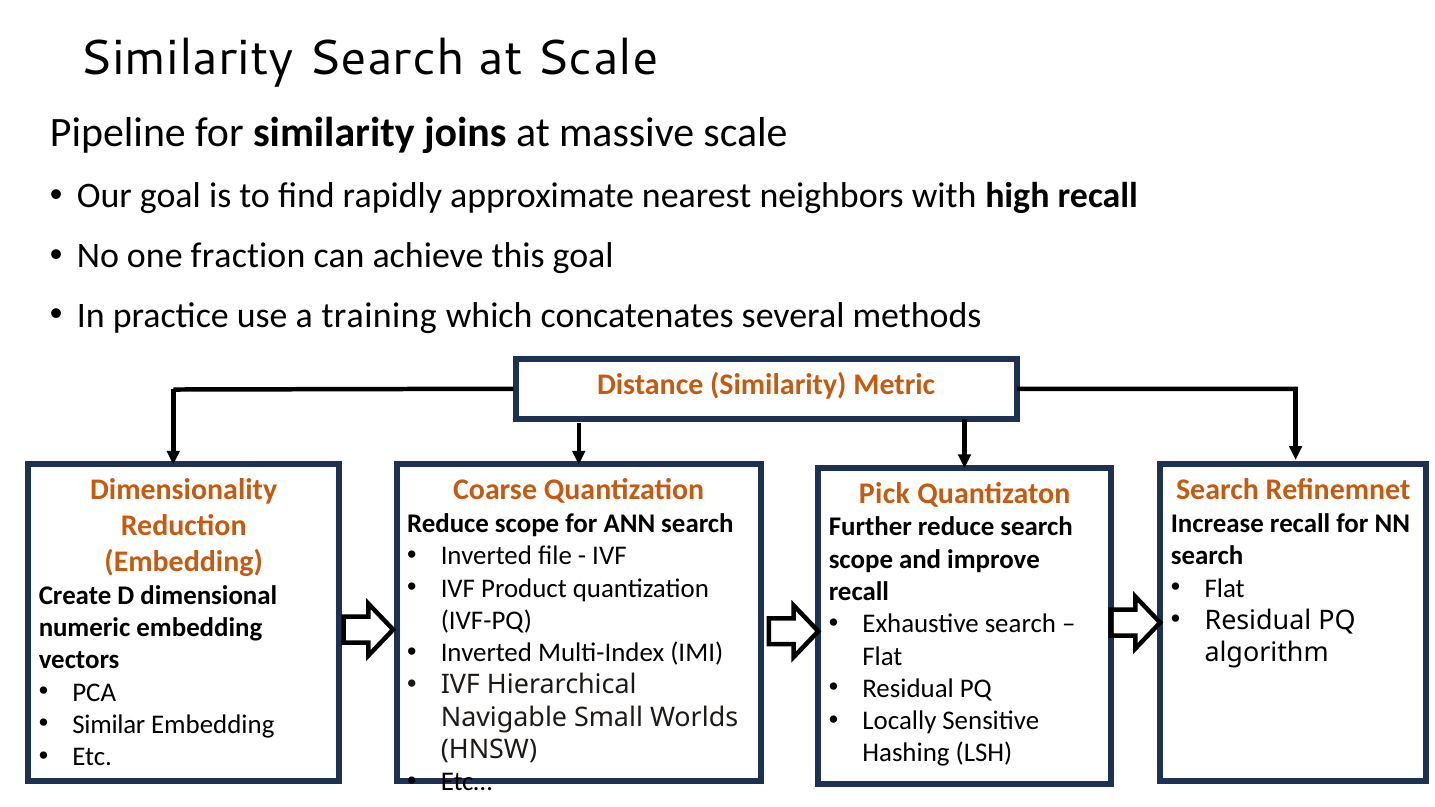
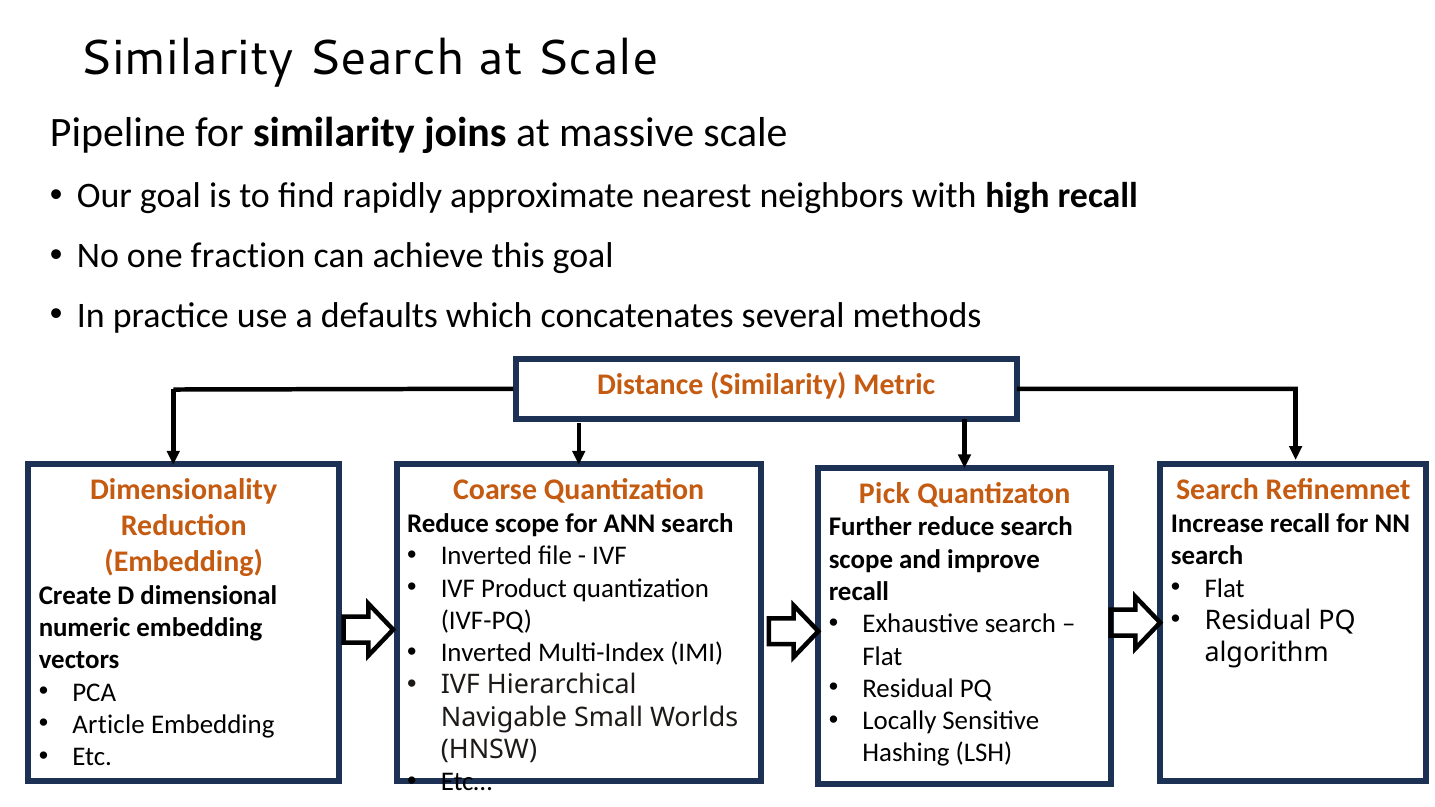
training: training -> defaults (379, 315)
Similar: Similar -> Article (109, 725)
